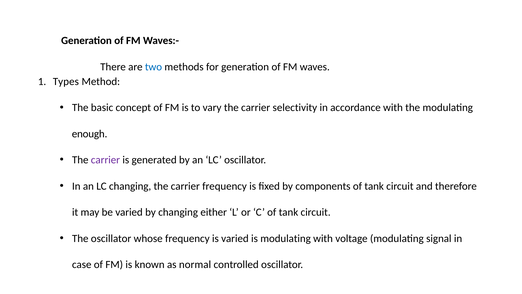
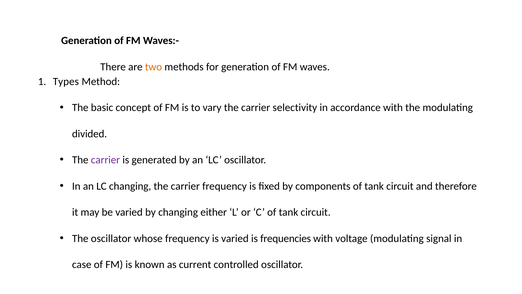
two colour: blue -> orange (153, 67)
enough: enough -> divided (90, 134)
is modulating: modulating -> frequencies (286, 238)
normal: normal -> current (195, 264)
